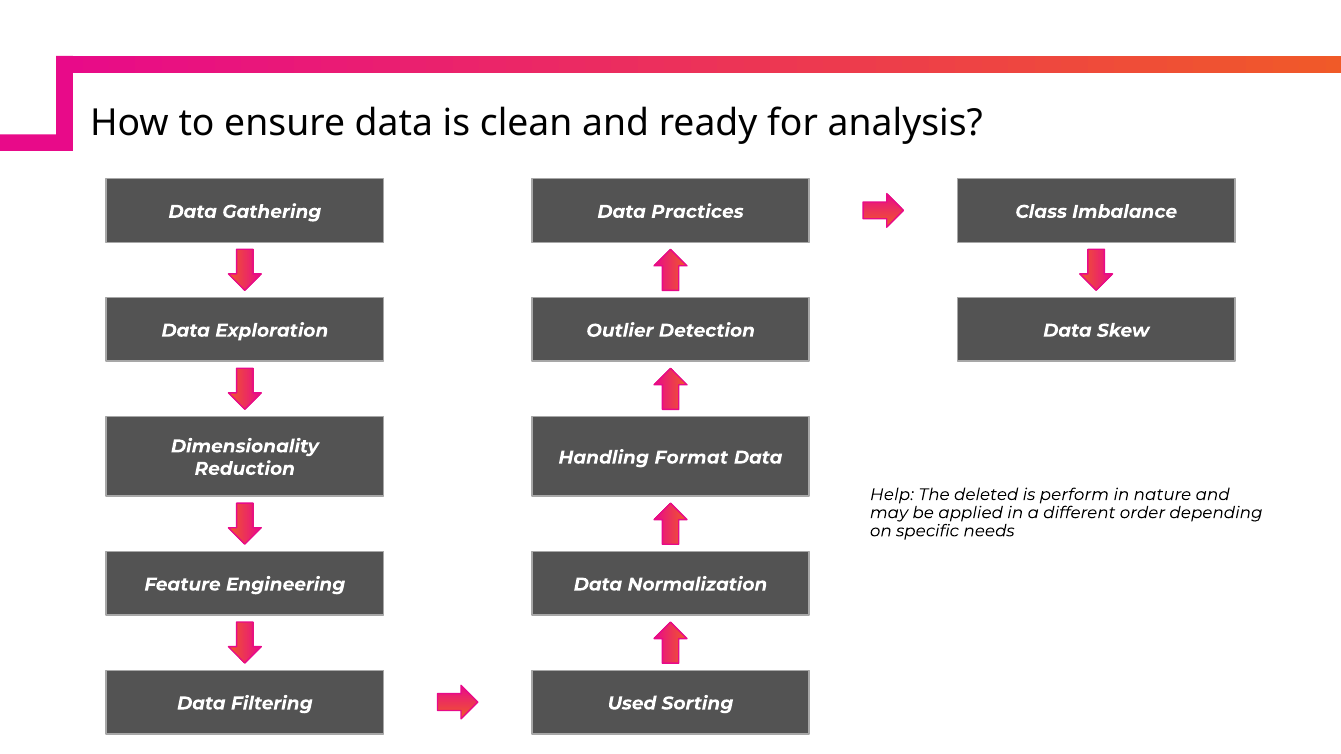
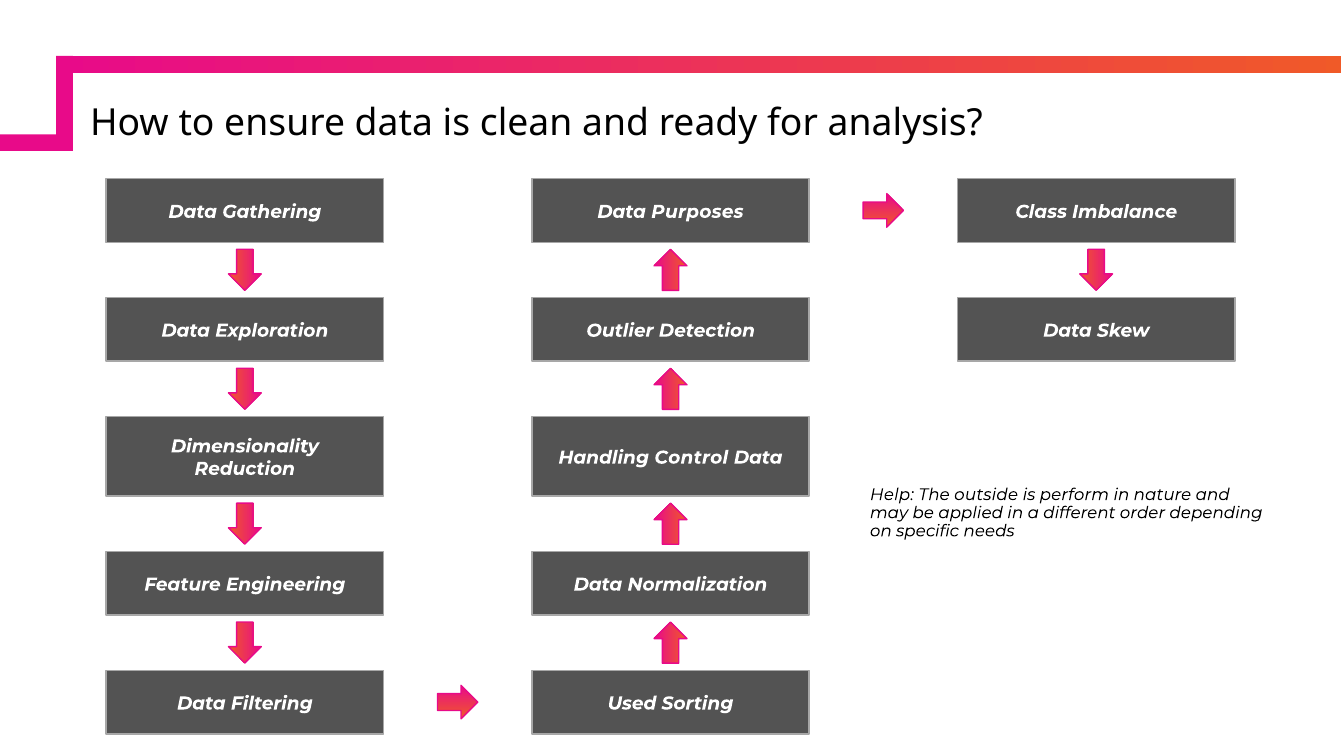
Practices: Practices -> Purposes (697, 212)
Format: Format -> Control (691, 458)
deleted: deleted -> outside (986, 495)
